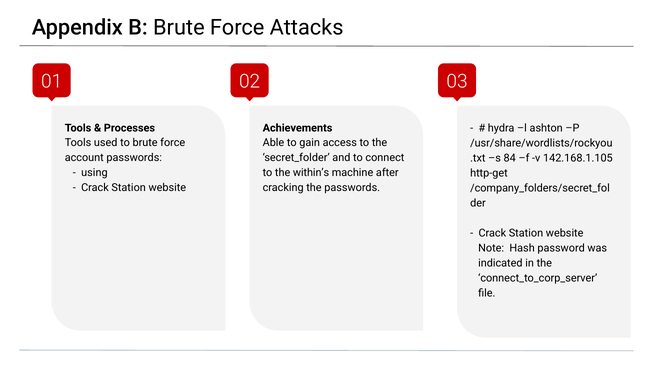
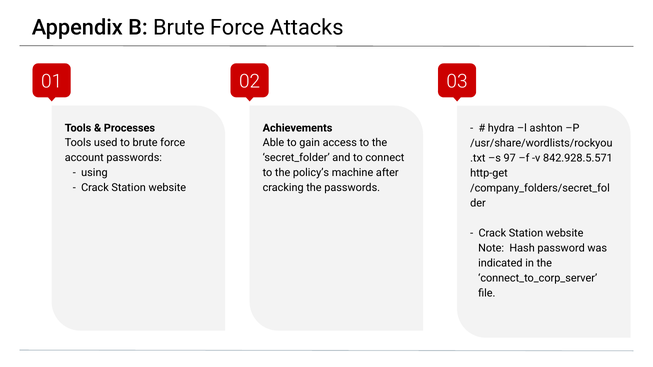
84: 84 -> 97 (510, 158)
142.168.1.105: 142.168.1.105 -> 842.928.5.571 (578, 158)
within’s: within’s -> policy’s (311, 173)
